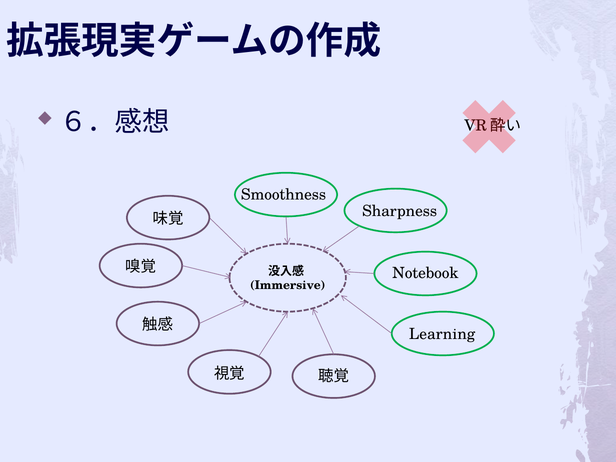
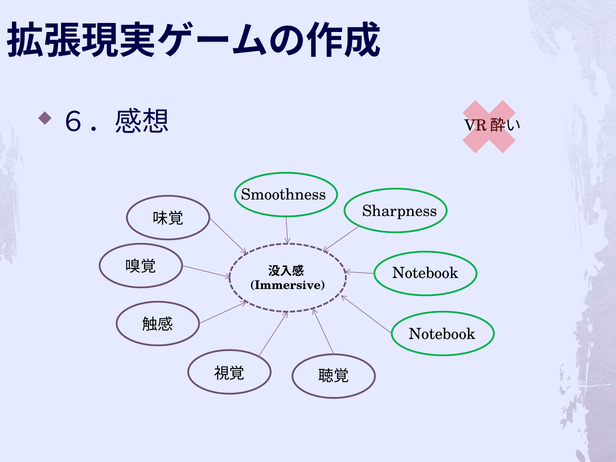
Learning: Learning -> Notebook (442, 334)
